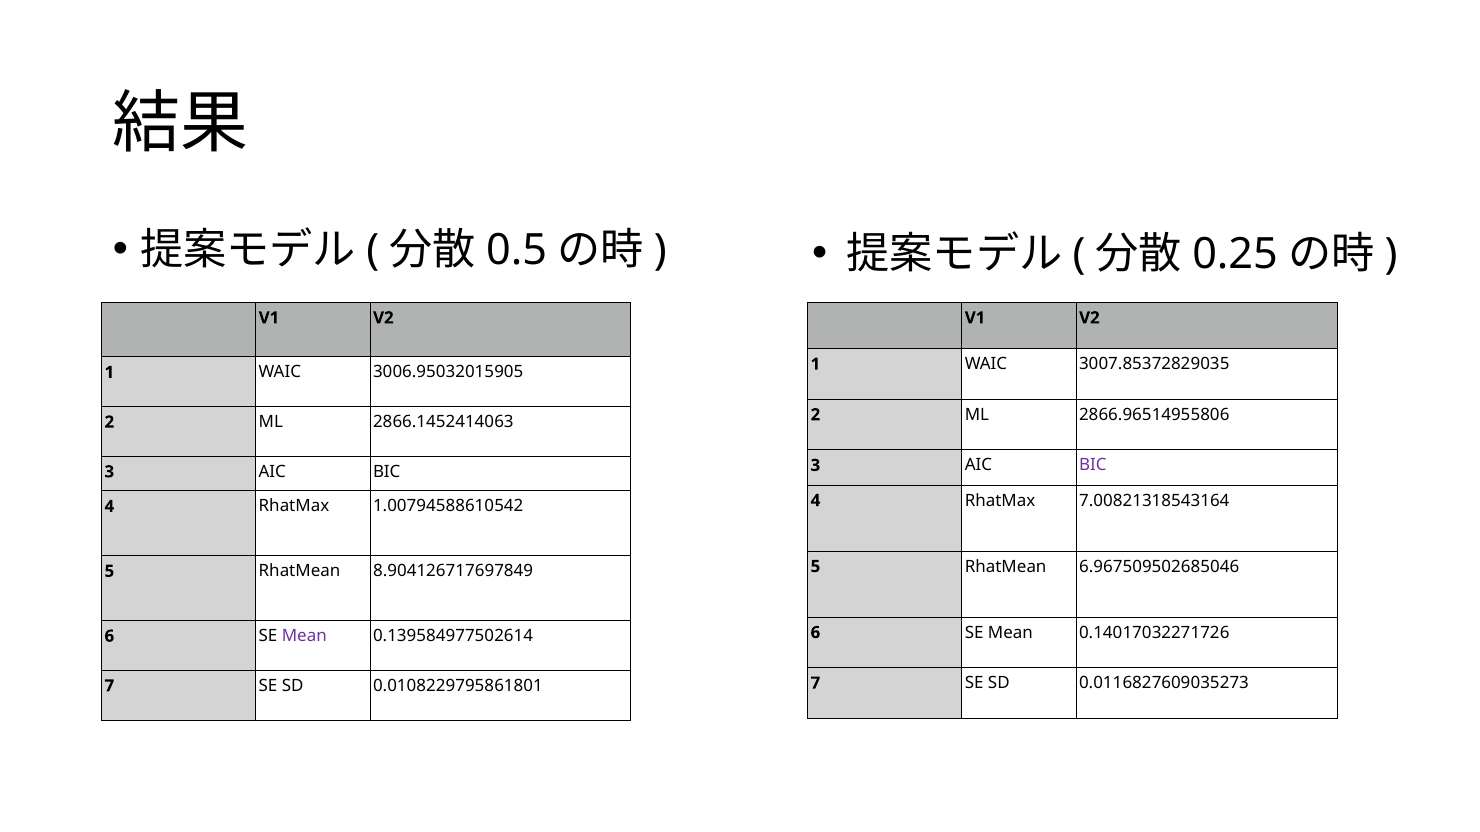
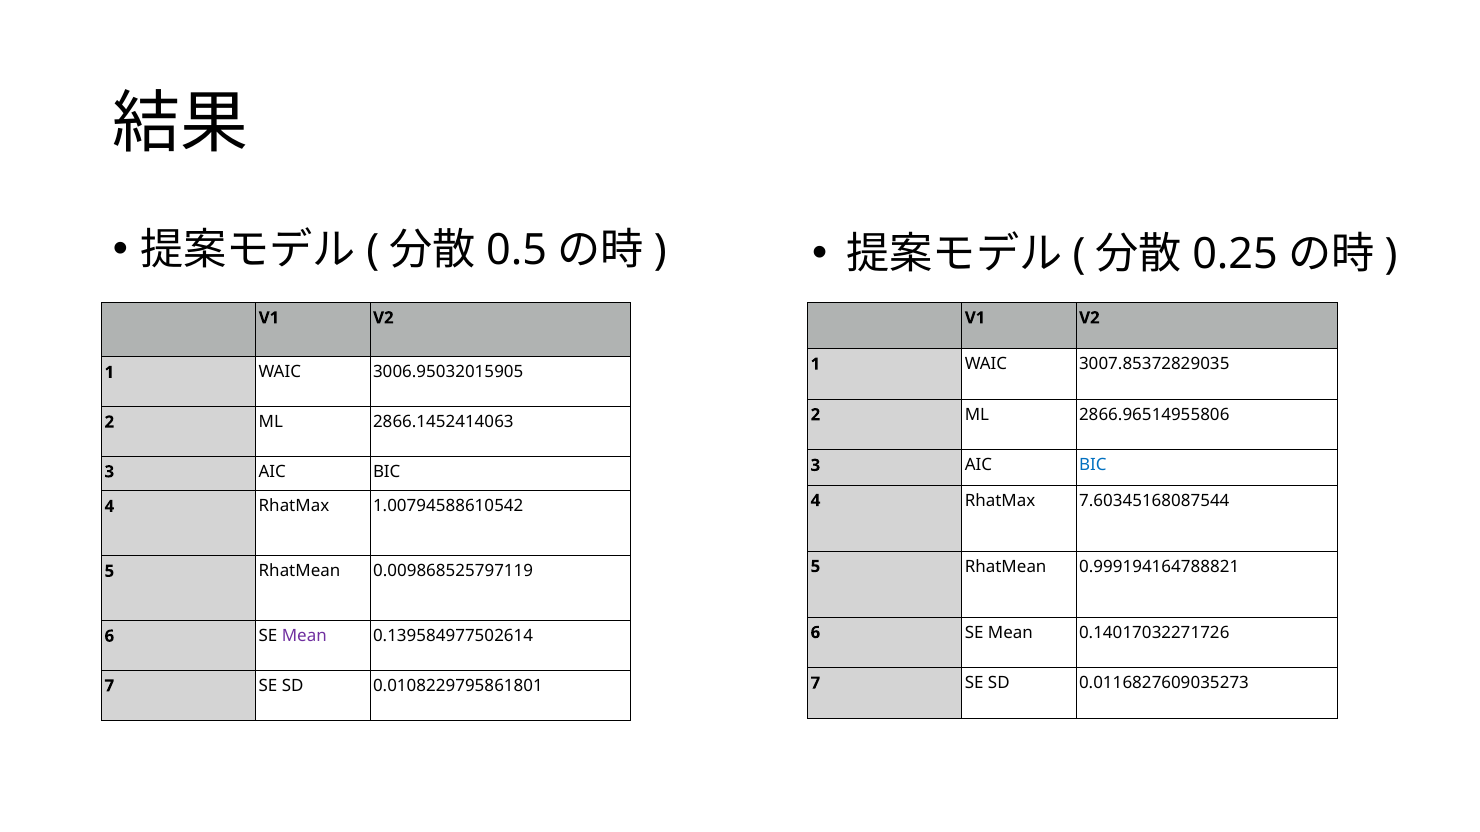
BIC colour: purple -> blue (1093, 466)
7.00821318543164: 7.00821318543164 -> 7.60345168087544 (1154, 501)
6.967509502685046: 6.967509502685046 -> 0.999194164788821 (1159, 567)
8.904126717697849: 8.904126717697849 -> 0.009868525797119 (453, 572)
